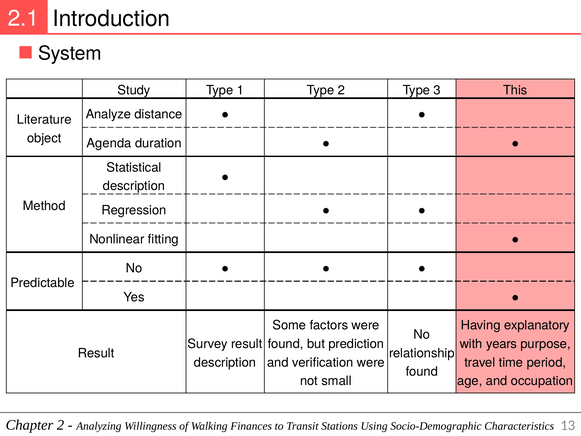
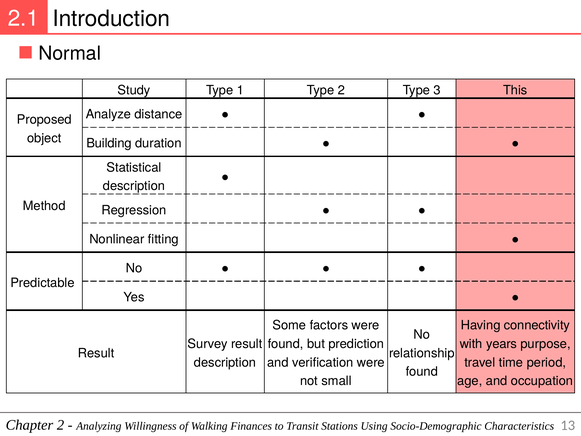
System: System -> Normal (70, 53)
Literature: Literature -> Proposed (44, 120)
Agenda: Agenda -> Building (109, 143)
explanatory: explanatory -> connectivity (537, 325)
